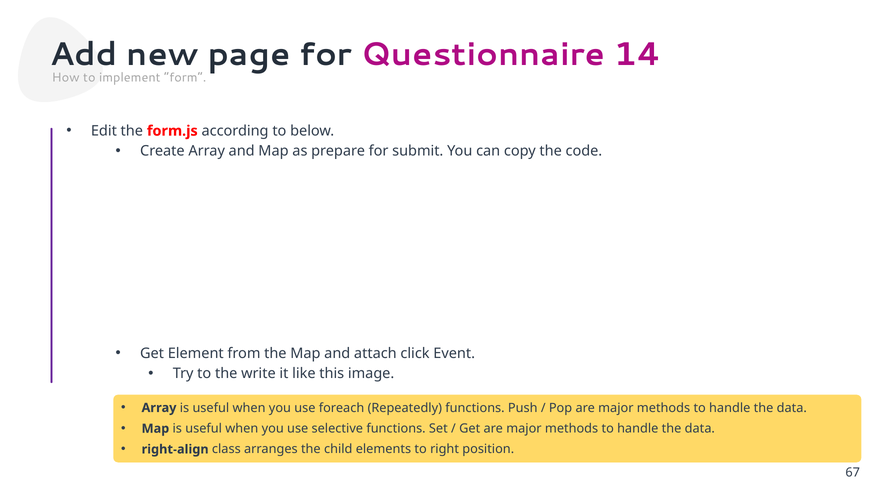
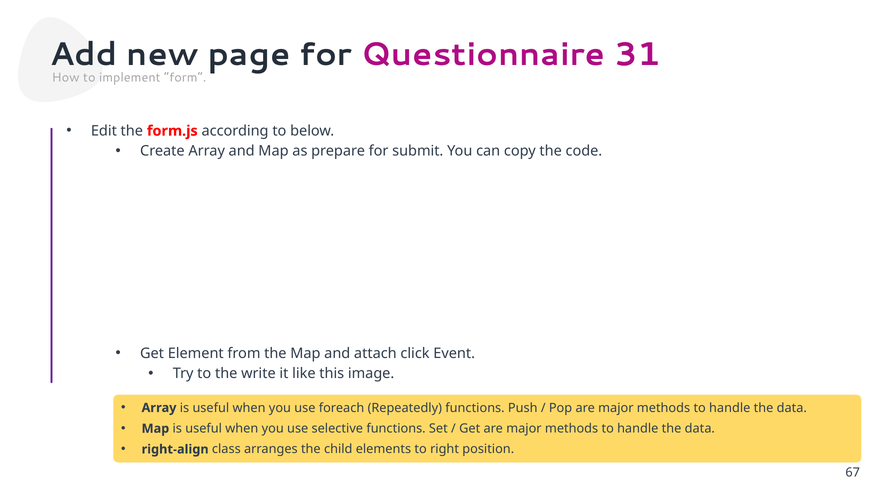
14: 14 -> 31 (637, 54)
